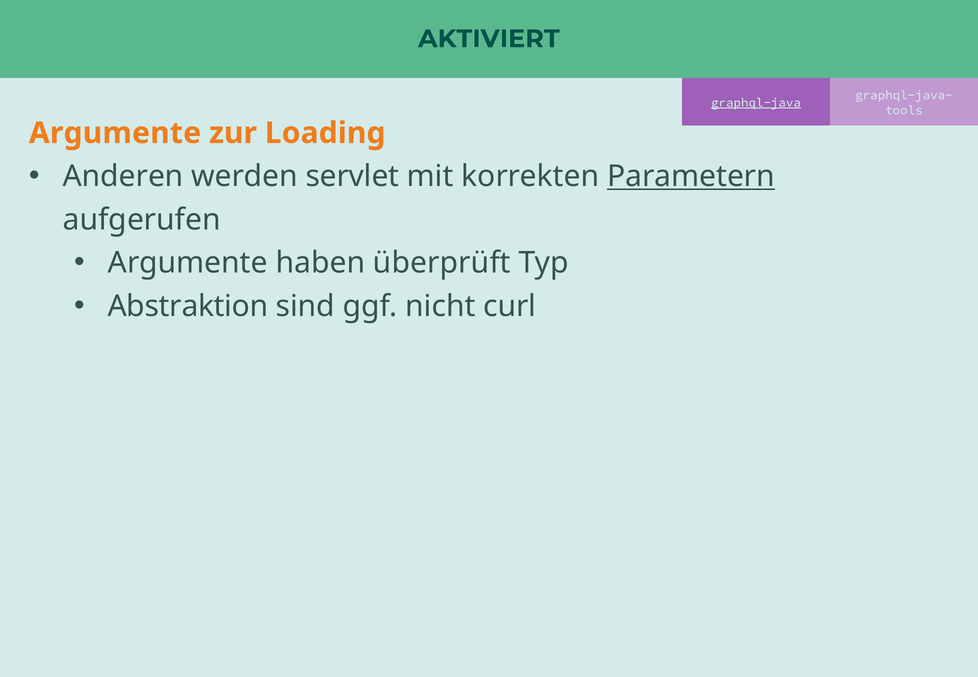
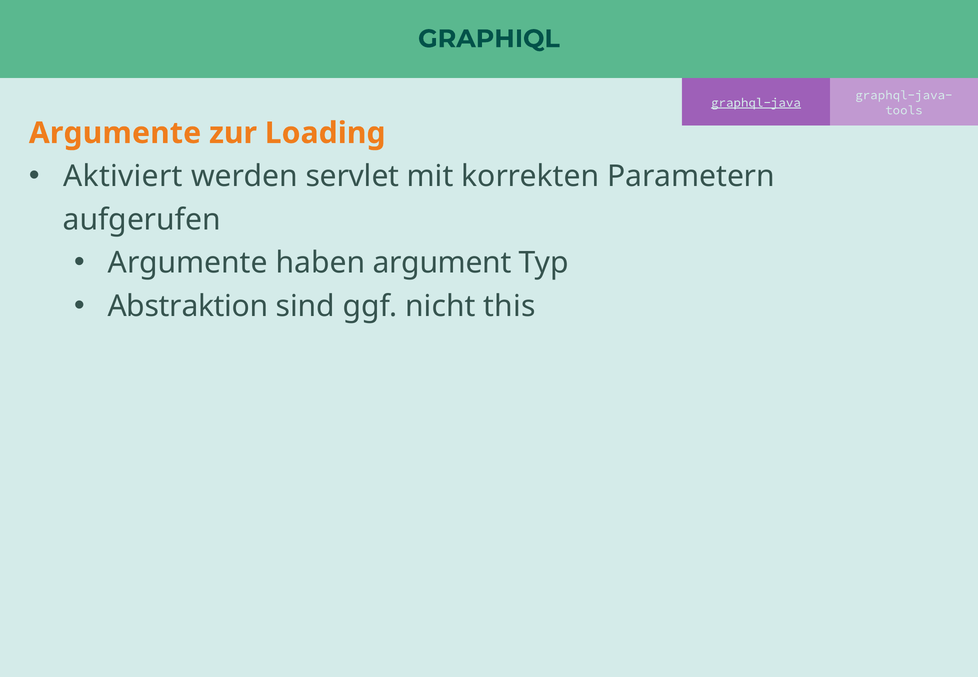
AKTIVIERT: AKTIVIERT -> GRAPHIQL (489, 39)
Anderen: Anderen -> Aktiviert (123, 176)
Parametern underline: present -> none (691, 176)
überprüft: überprüft -> argument (442, 263)
curl: curl -> this (510, 306)
